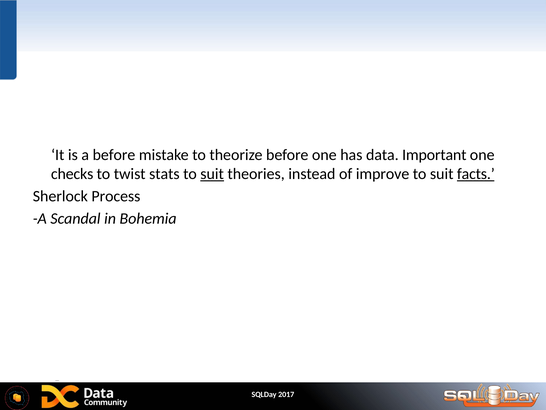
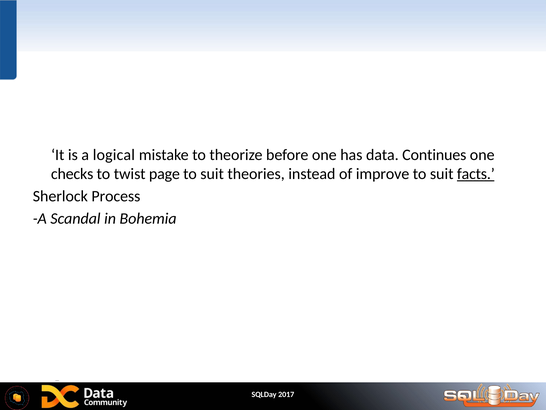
a before: before -> logical (114, 155)
Important: Important -> Continues (434, 155)
stats: stats -> page (164, 174)
suit underline: present -> none (212, 174)
